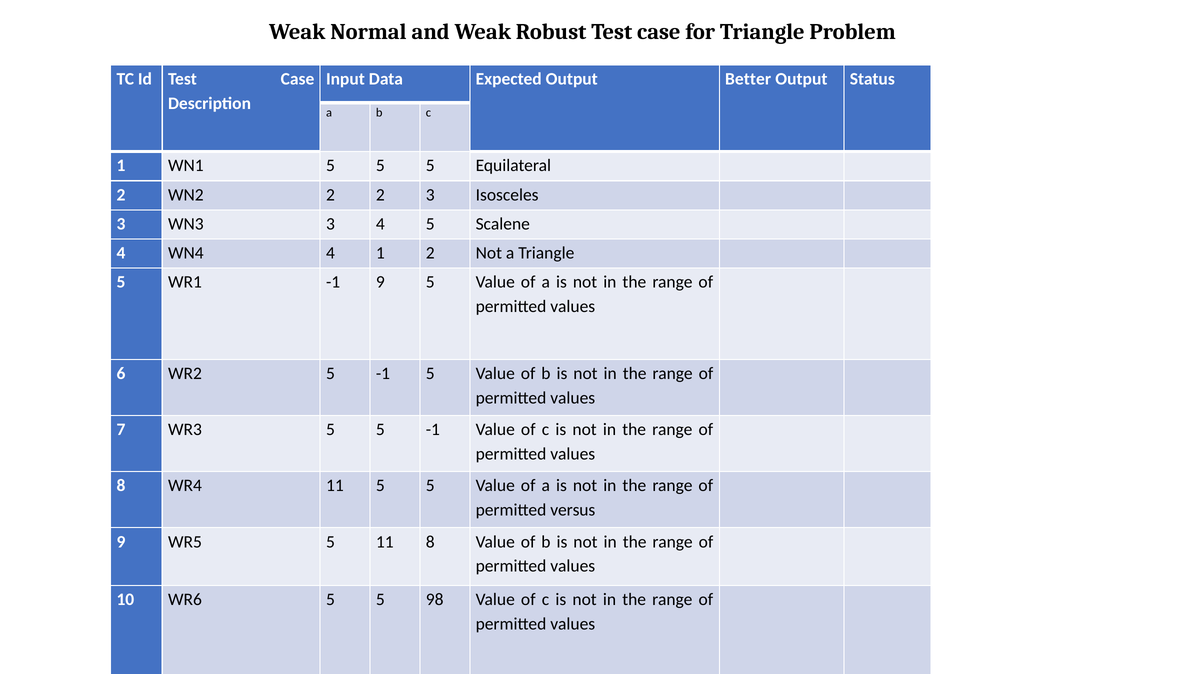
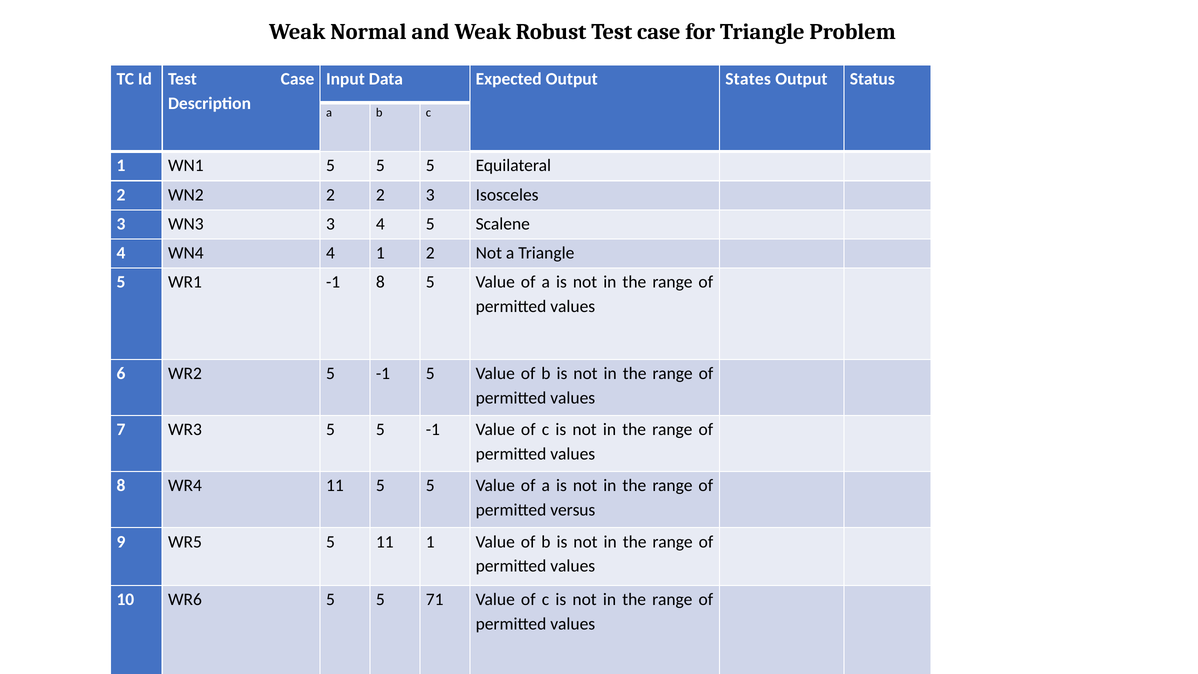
Better: Better -> States (748, 79)
-1 9: 9 -> 8 (380, 282)
11 8: 8 -> 1 (430, 542)
98: 98 -> 71 (435, 599)
